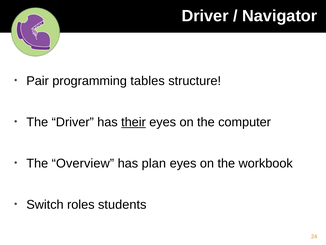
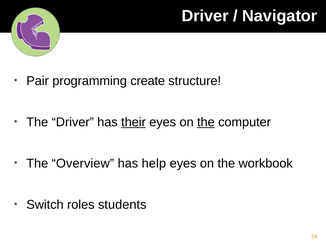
tables: tables -> create (148, 81)
the underline: none -> present (206, 122)
plan: plan -> help (154, 163)
